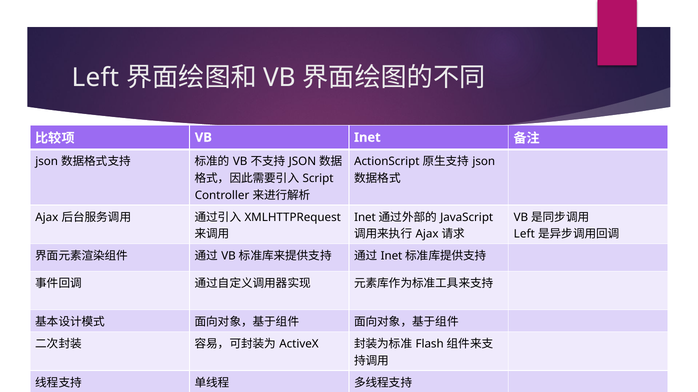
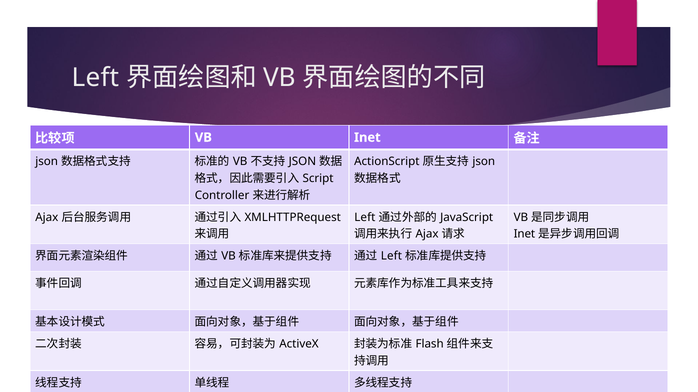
Inet: Inet -> Left (365, 218)
Left: Left -> Inet (524, 234)
Inet: Inet -> Left (391, 257)
